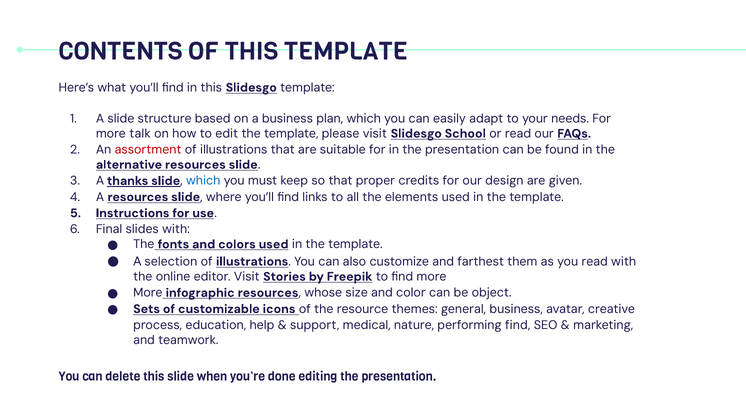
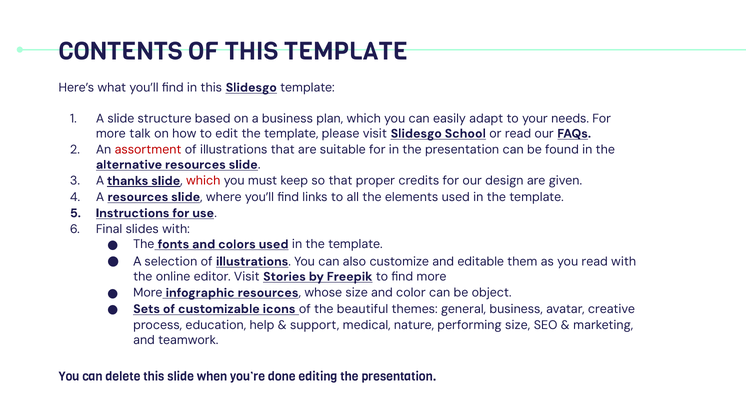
which colour: blue -> red (203, 181)
farthest: farthest -> editable (481, 261)
resource: resource -> beautiful (362, 309)
performing find: find -> size (518, 325)
